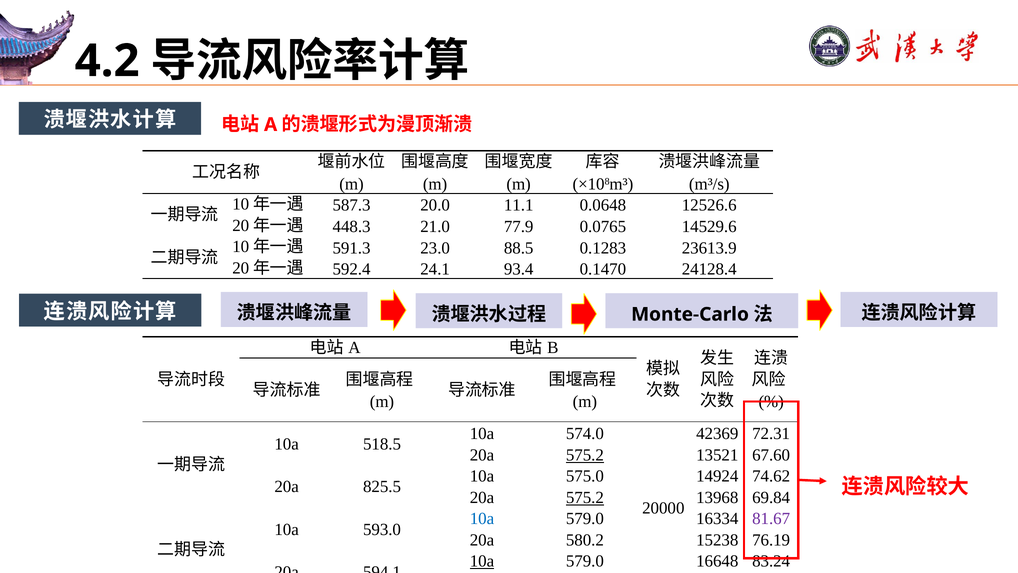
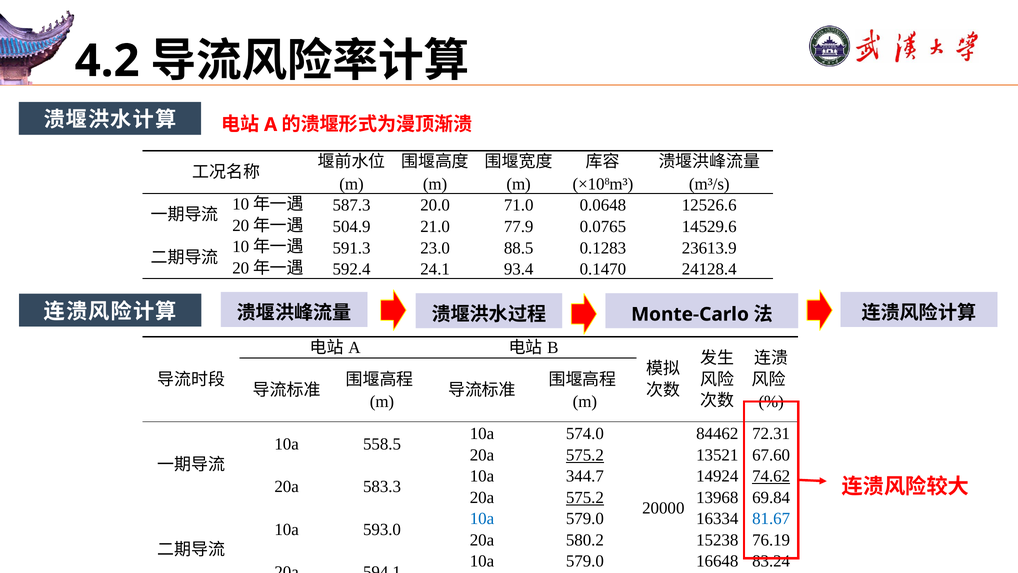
11.1: 11.1 -> 71.0 (519, 205)
448.3: 448.3 -> 504.9 (352, 226)
42369: 42369 -> 84462 (717, 433)
518.5: 518.5 -> 558.5 (382, 444)
575.0: 575.0 -> 344.7 (585, 476)
74.62 underline: none -> present (771, 476)
825.5: 825.5 -> 583.3 (382, 487)
81.67 colour: purple -> blue (771, 518)
10a underline: present -> none (482, 561)
